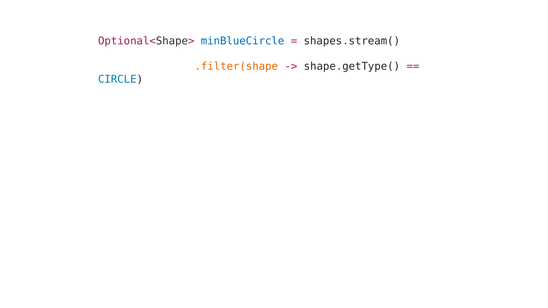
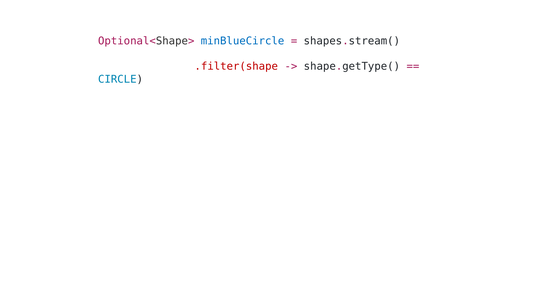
.filter(shape colour: orange -> red (236, 67)
